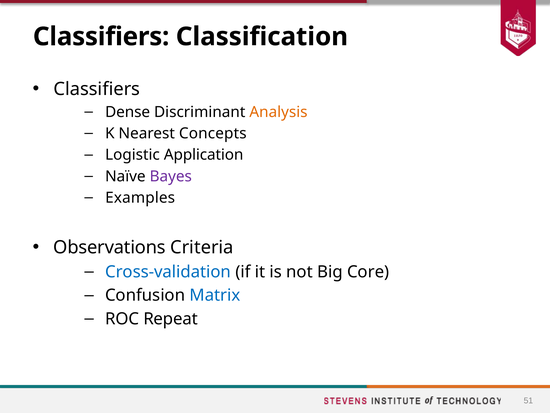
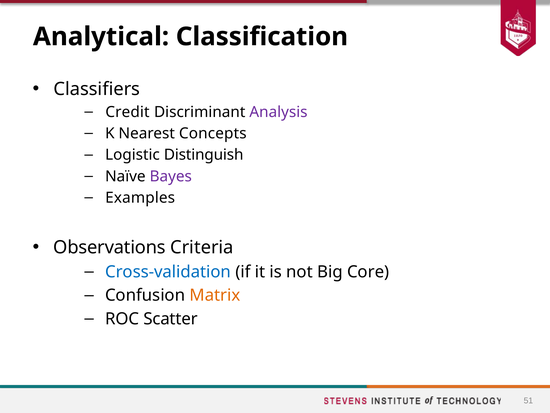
Classifiers: Classifiers -> Analytical (101, 37)
Dense: Dense -> Credit (127, 112)
Analysis colour: orange -> purple (278, 112)
Application: Application -> Distinguish (204, 155)
Matrix colour: blue -> orange (215, 295)
Repeat: Repeat -> Scatter (171, 319)
